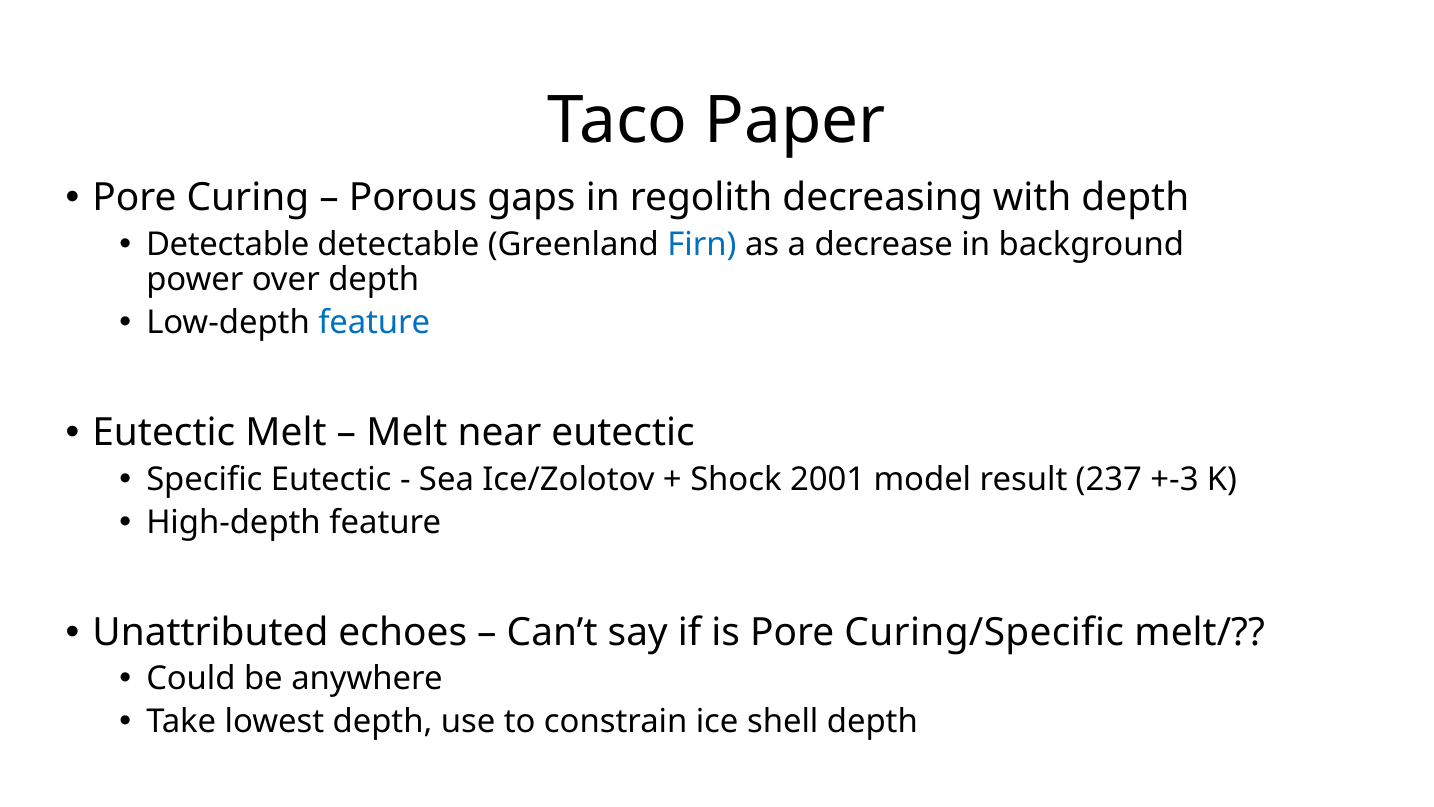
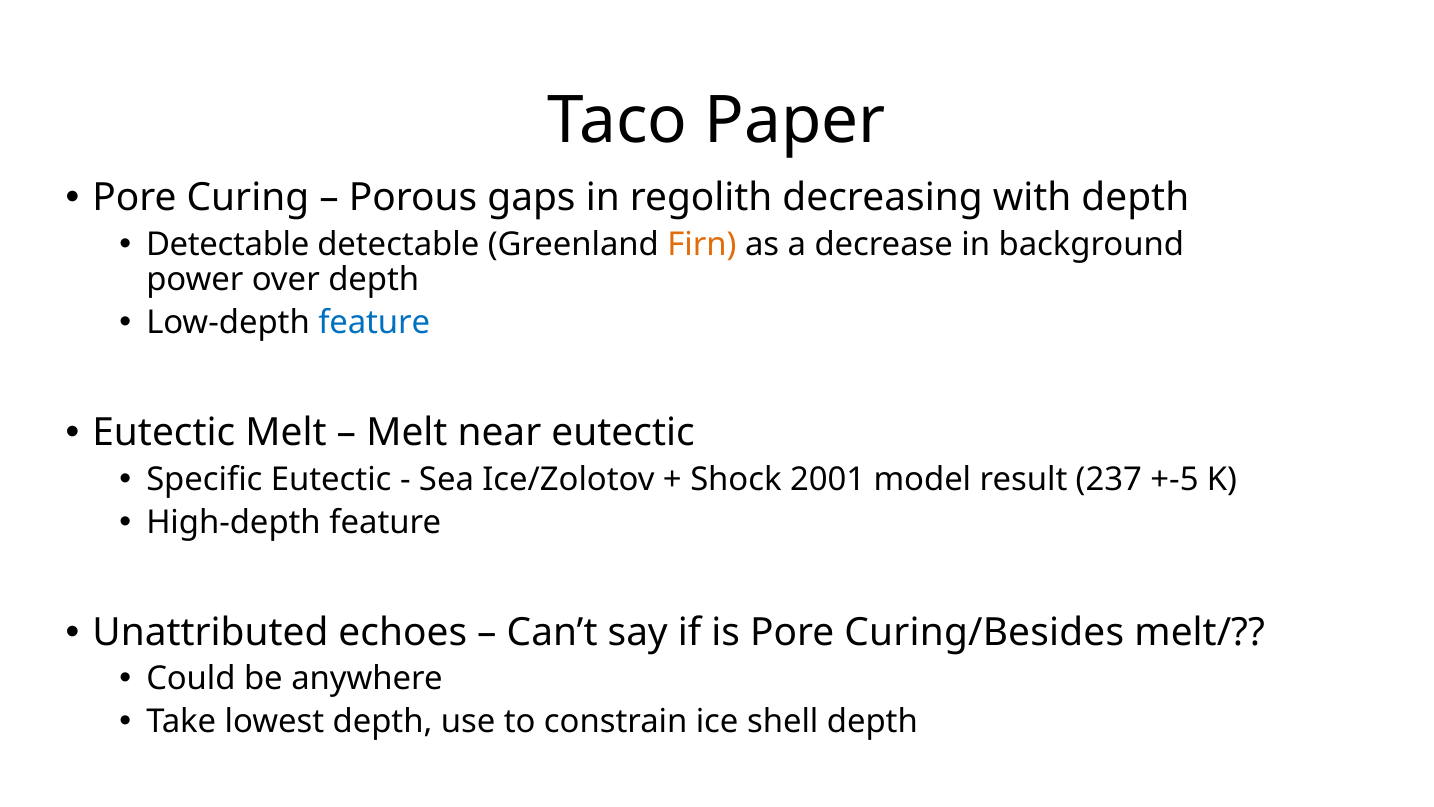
Firn colour: blue -> orange (702, 244)
+-3: +-3 -> +-5 (1174, 479)
Curing/Specific: Curing/Specific -> Curing/Besides (984, 633)
